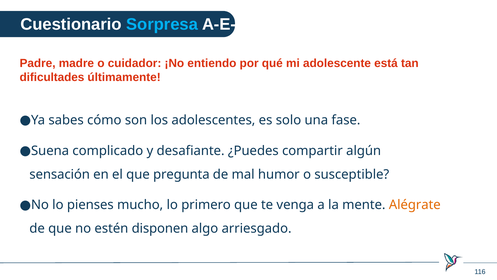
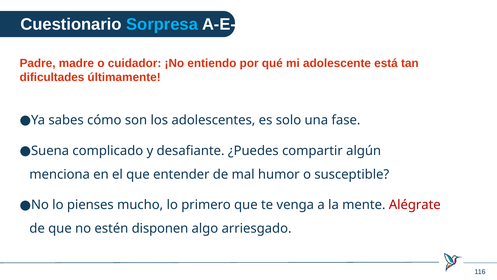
sensación: sensación -> menciona (60, 174)
pregunta: pregunta -> entender (181, 174)
Alégrate colour: orange -> red (415, 205)
